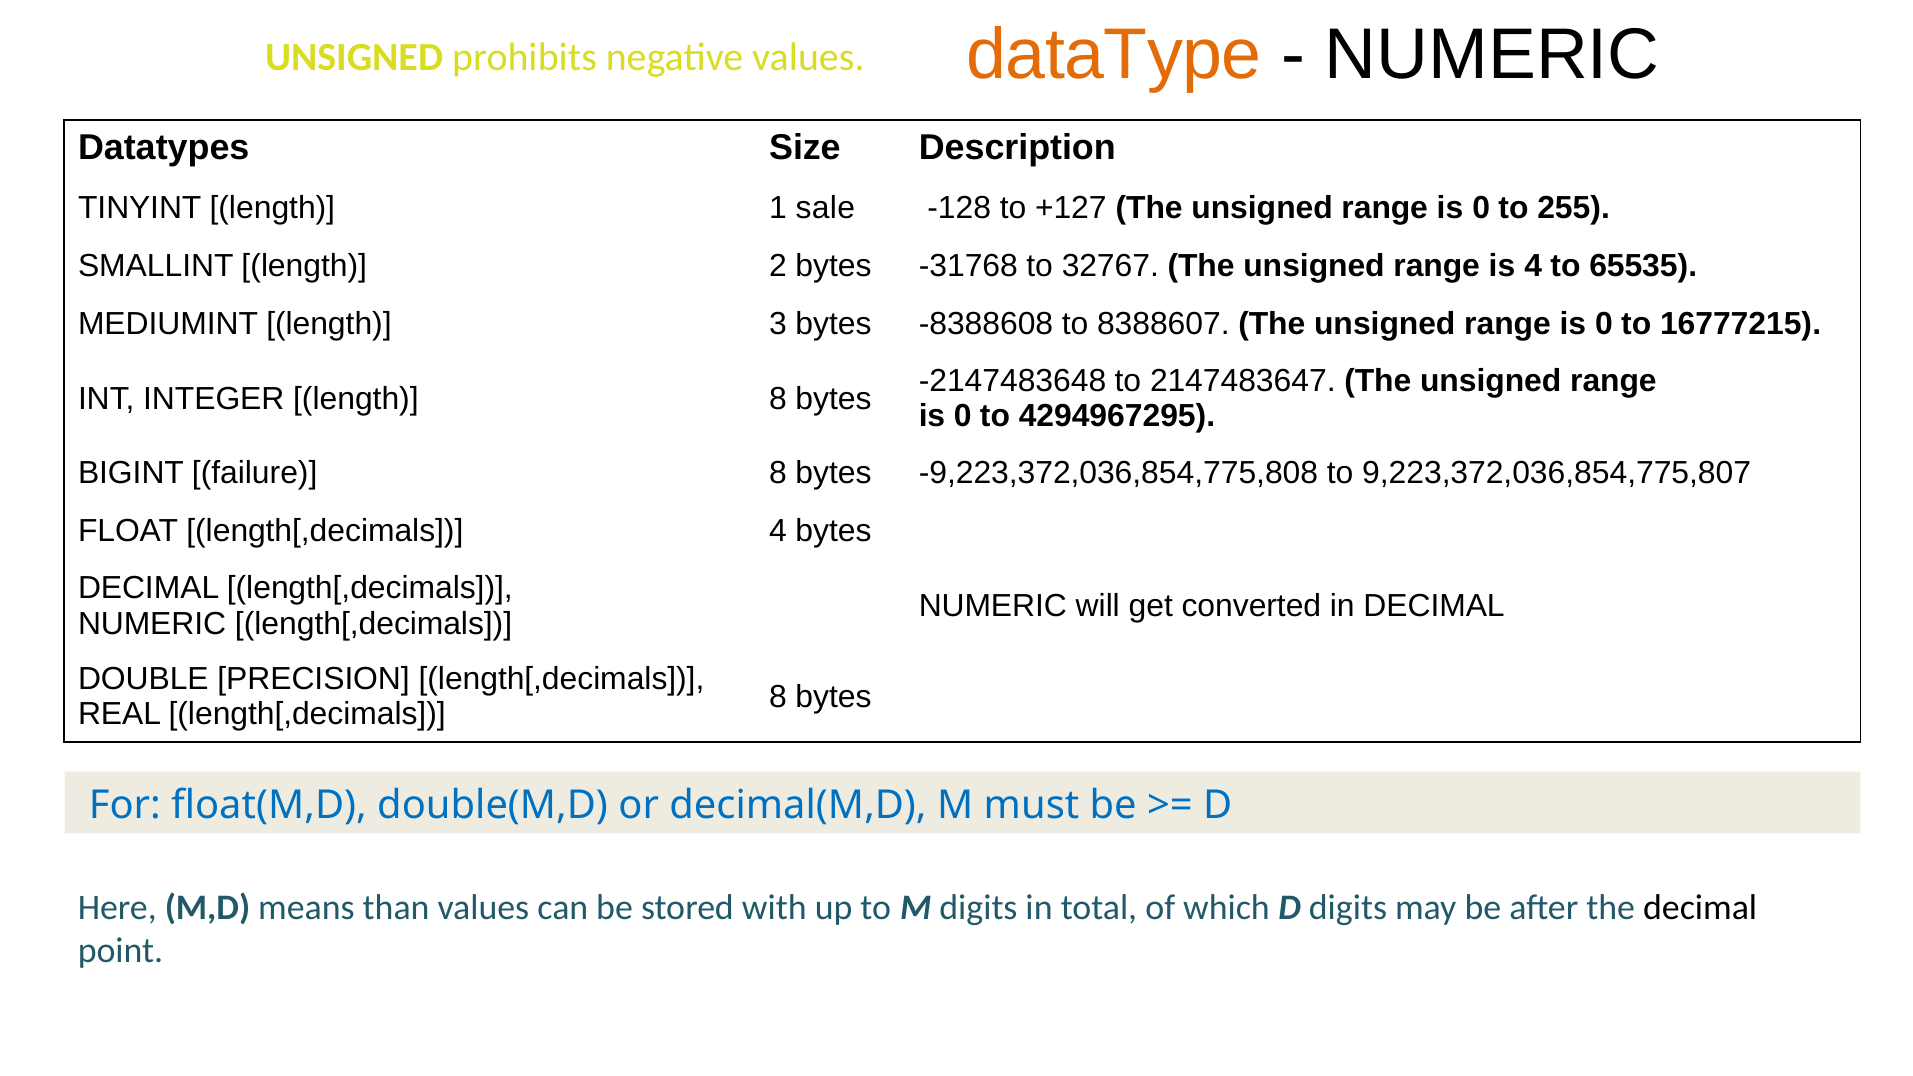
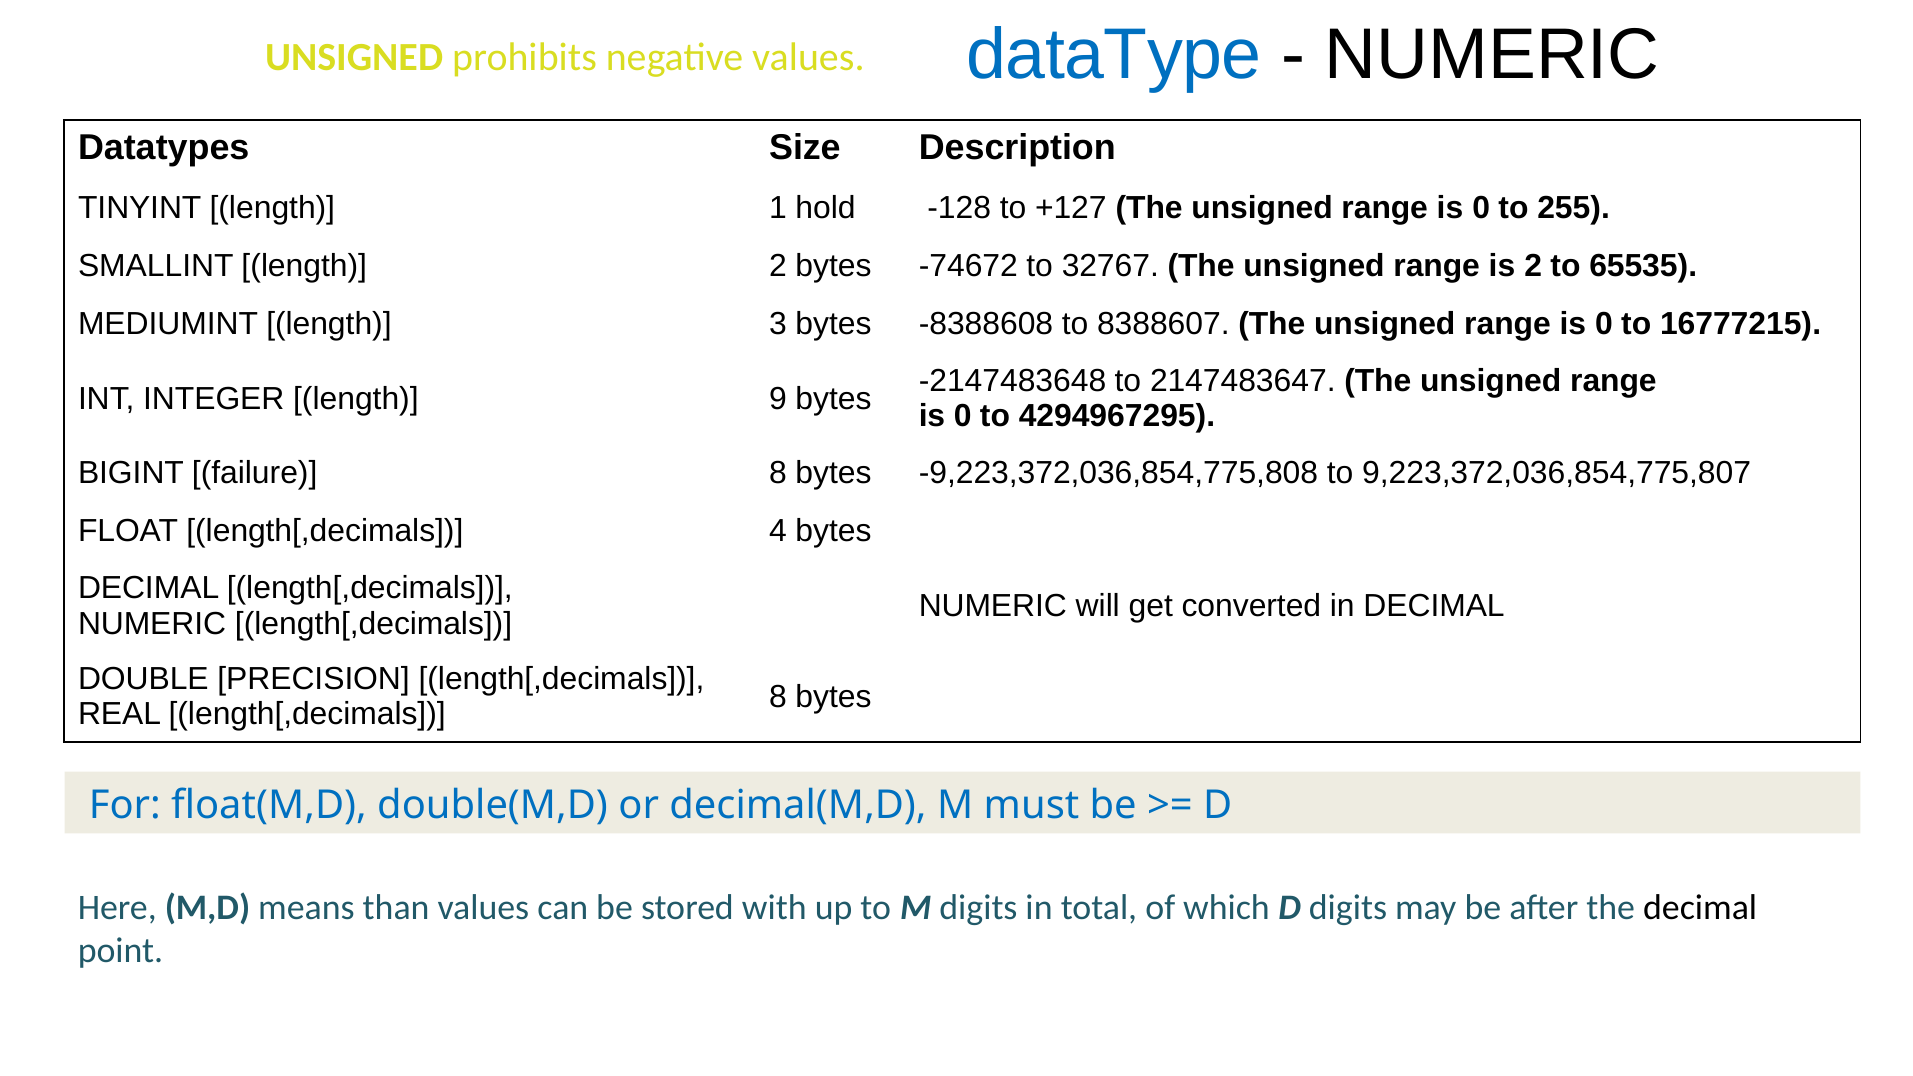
dataType colour: orange -> blue (1114, 55)
sale: sale -> hold (825, 208)
-31768: -31768 -> -74672 (968, 266)
is 4: 4 -> 2 (1533, 266)
length 8: 8 -> 9 (778, 399)
